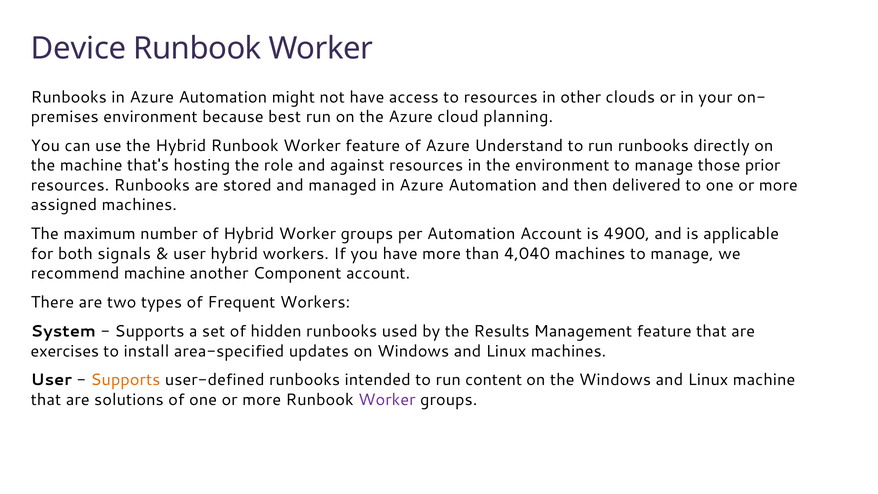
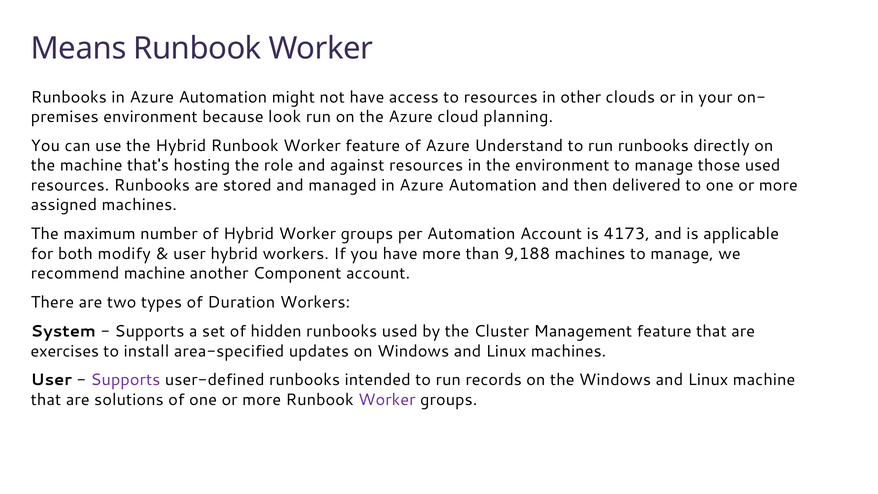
Device: Device -> Means (79, 49)
best: best -> look (285, 117)
those prior: prior -> used (763, 165)
4900: 4900 -> 4173 (627, 234)
signals: signals -> modify (124, 254)
4,040: 4,040 -> 9,188 (527, 254)
Frequent: Frequent -> Duration (241, 302)
Results: Results -> Cluster (501, 331)
Supports colour: orange -> purple (125, 380)
content: content -> records (494, 380)
